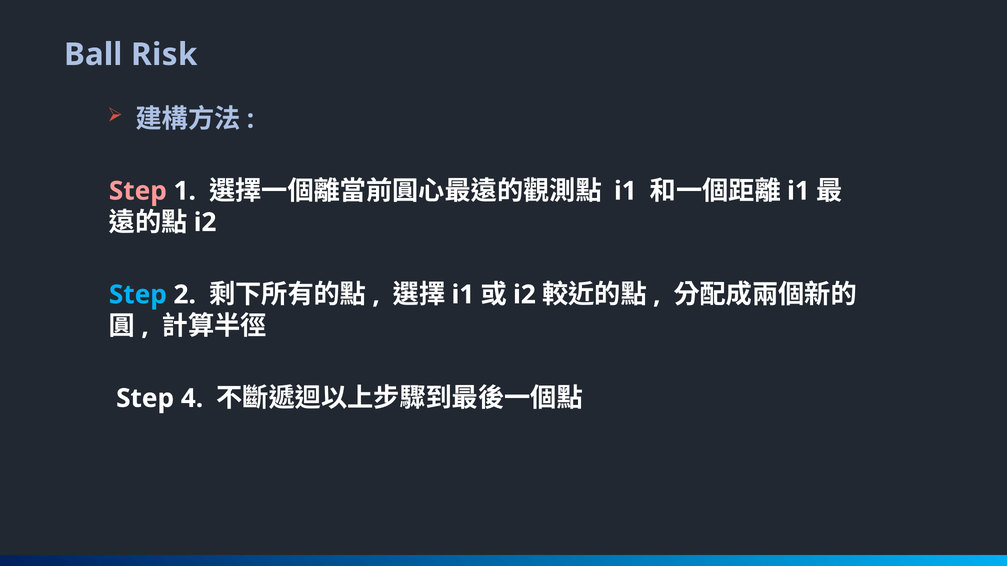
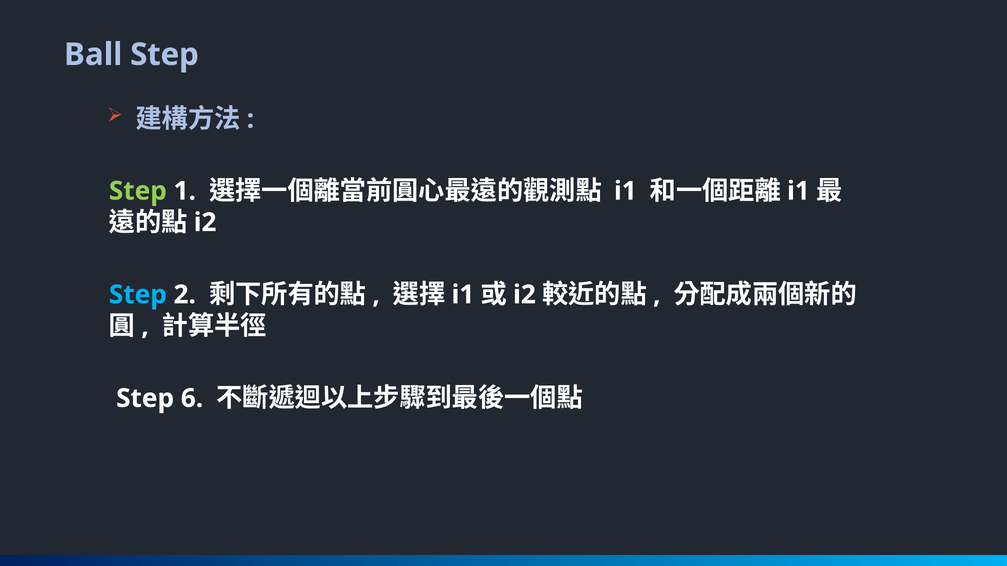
Ball Risk: Risk -> Step (164, 55)
Step colour: pink -> light green (138, 191)
4: 4 -> 6 (192, 399)
